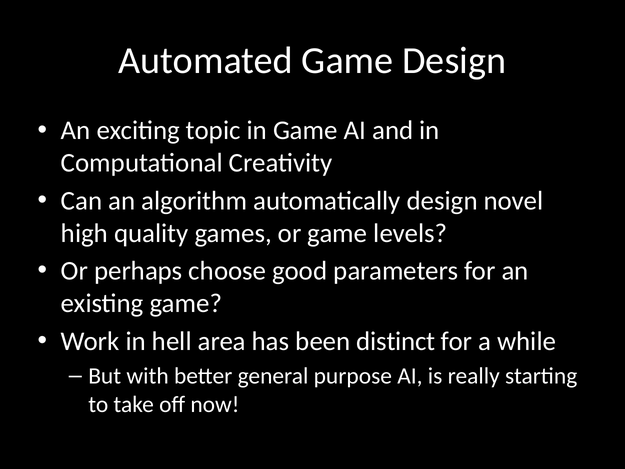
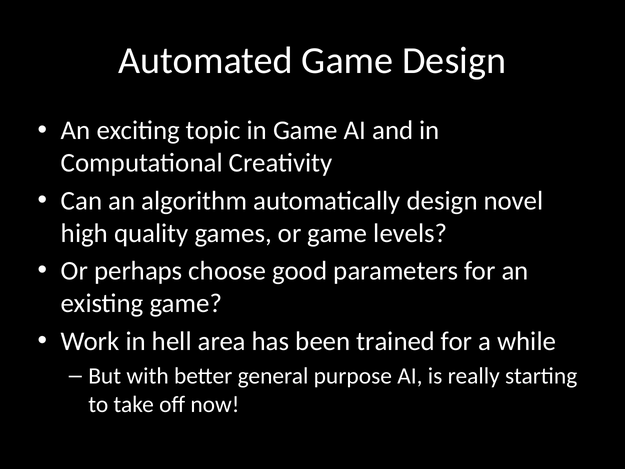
distinct: distinct -> trained (396, 341)
